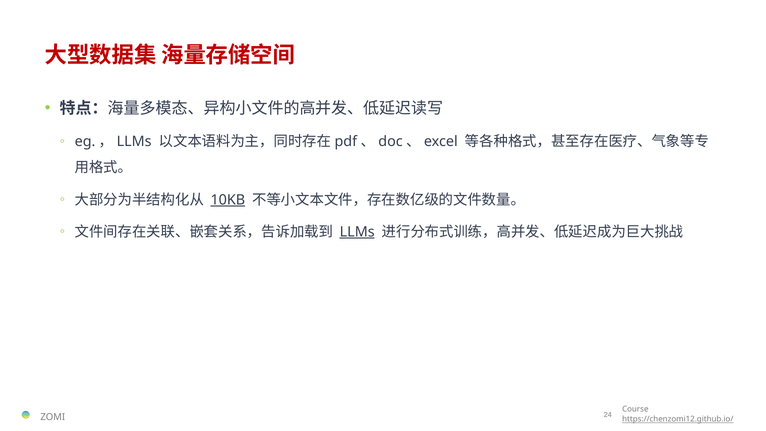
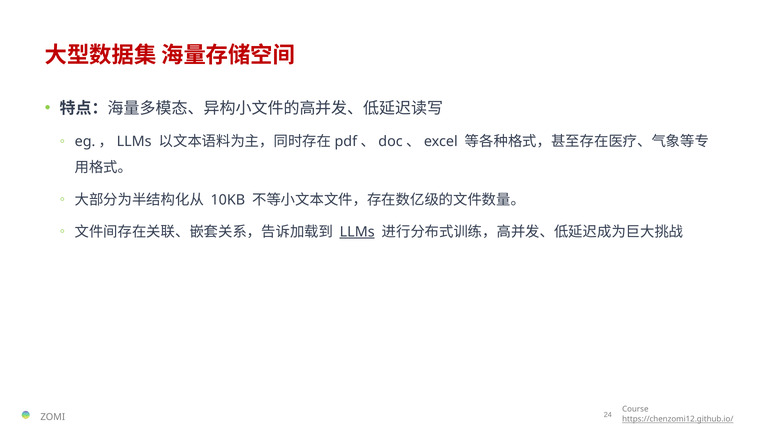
10KB underline: present -> none (228, 200)
